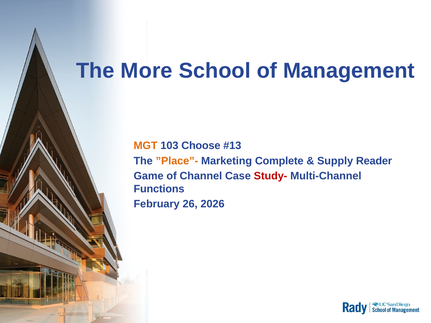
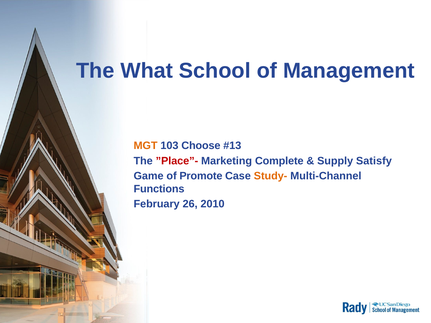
More: More -> What (147, 71)
”Place”- colour: orange -> red (177, 161)
Reader: Reader -> Satisfy (374, 161)
Channel: Channel -> Promote (201, 176)
Study- colour: red -> orange (271, 176)
2026: 2026 -> 2010 (213, 204)
